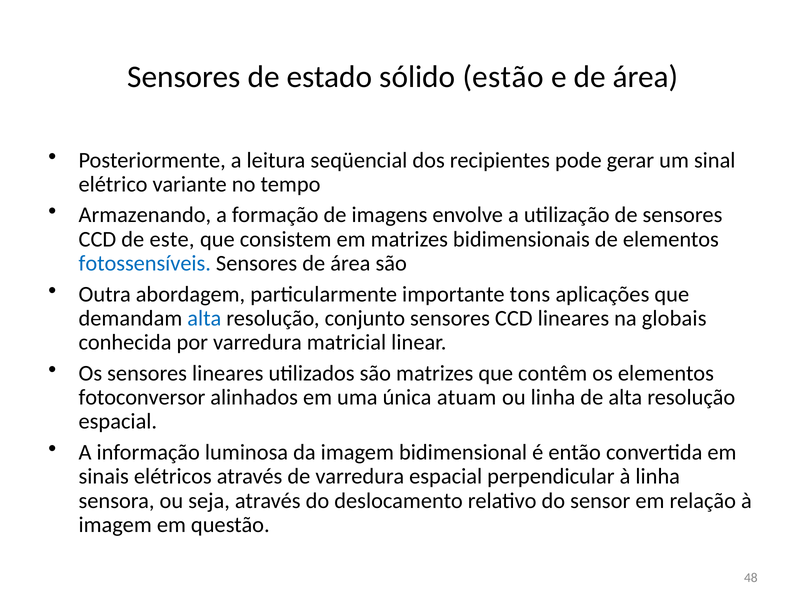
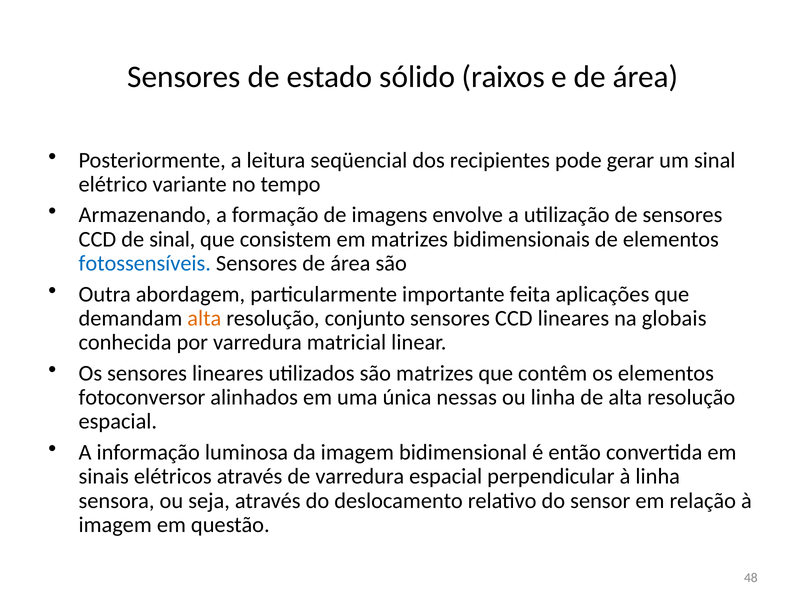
estão: estão -> raixos (503, 77)
de este: este -> sinal (172, 239)
tons: tons -> feita (530, 294)
alta colour: blue -> orange (204, 318)
atuam: atuam -> nessas (467, 397)
